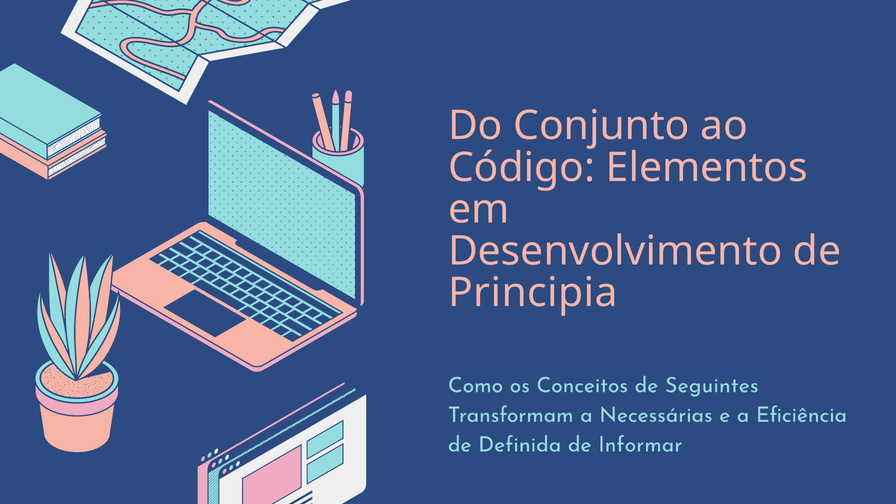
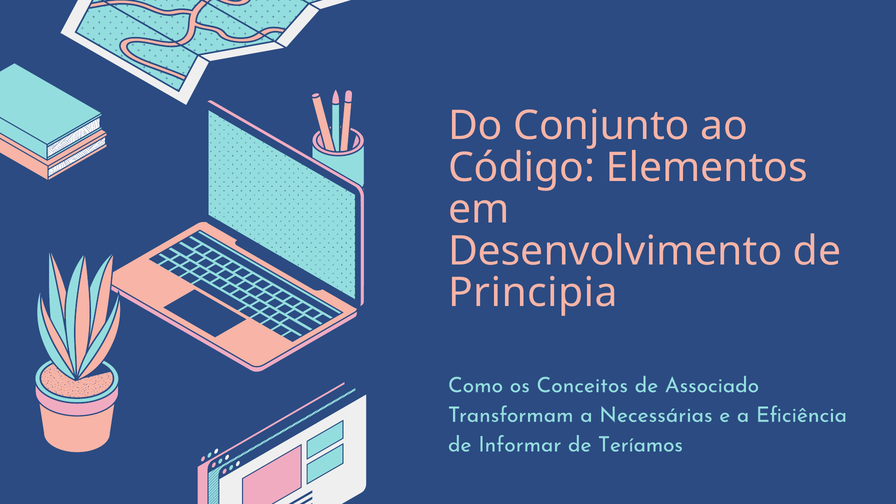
Seguintes: Seguintes -> Associado (712, 385)
Definida: Definida -> Informar (520, 444)
Informar: Informar -> Teríamos (640, 444)
